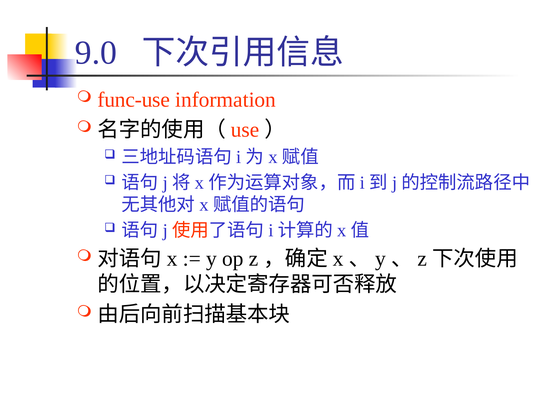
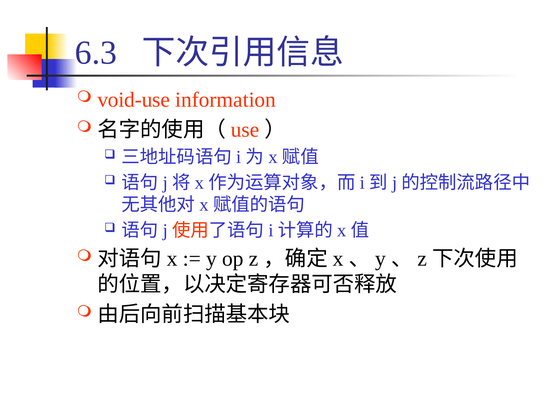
9.0: 9.0 -> 6.3 (96, 53)
func-use: func-use -> void-use (134, 100)
